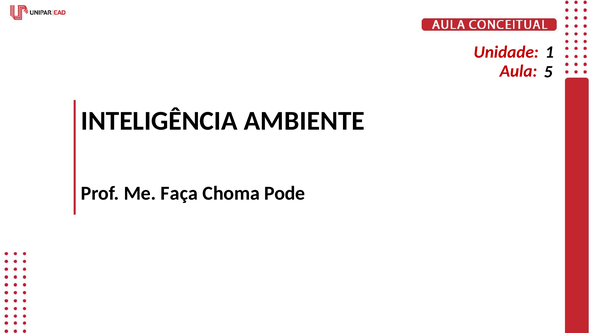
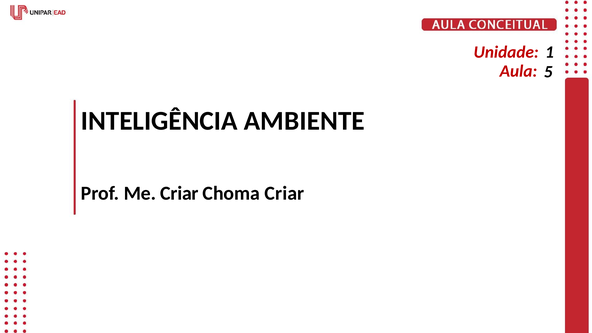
Me Faça: Faça -> Criar (179, 193)
Choma Pode: Pode -> Criar (284, 193)
